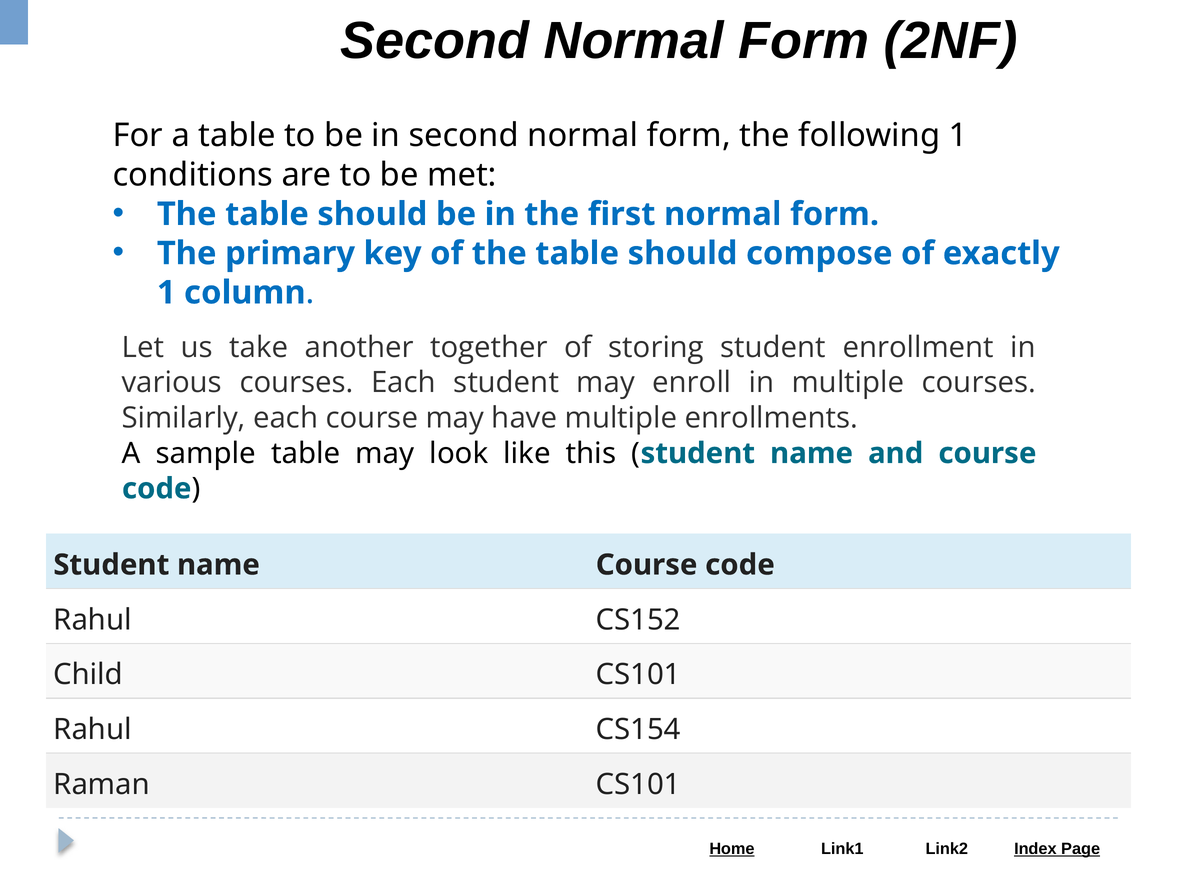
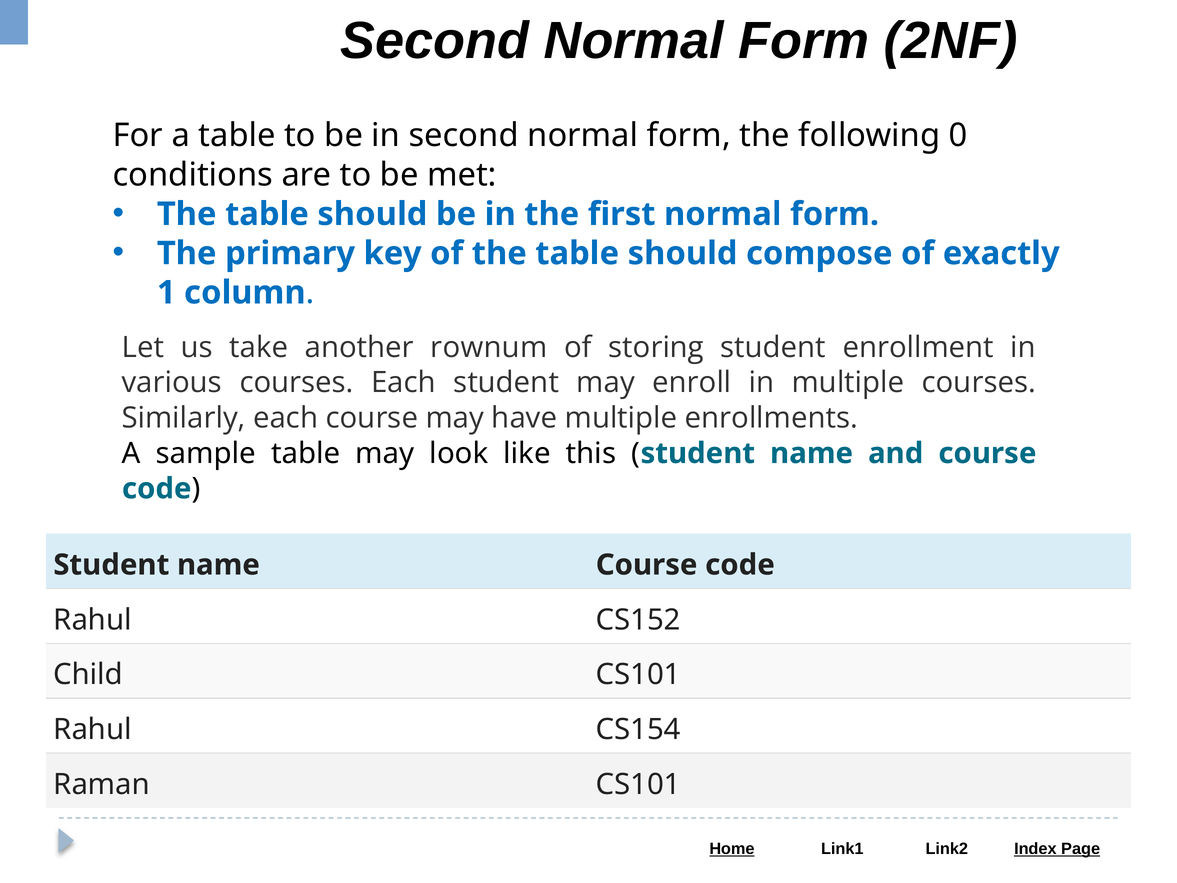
following 1: 1 -> 0 (958, 136)
together: together -> rownum (489, 347)
